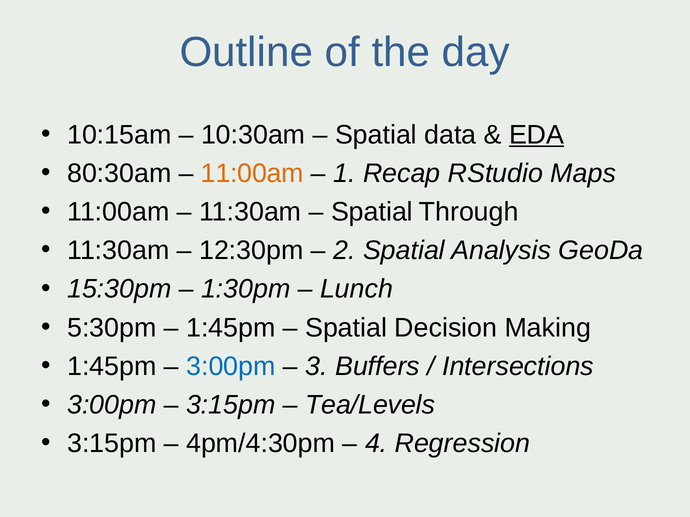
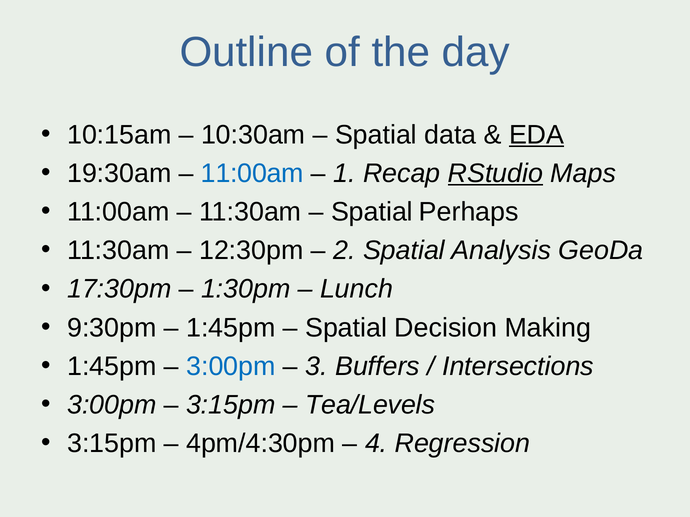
80:30am: 80:30am -> 19:30am (119, 173)
11:00am colour: orange -> blue (252, 173)
RStudio underline: none -> present (495, 173)
Through: Through -> Perhaps (469, 212)
15:30pm: 15:30pm -> 17:30pm (119, 289)
5:30pm: 5:30pm -> 9:30pm (112, 328)
